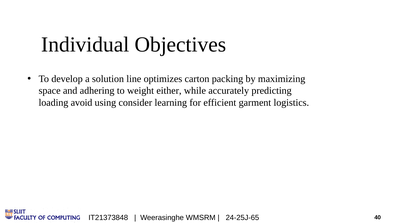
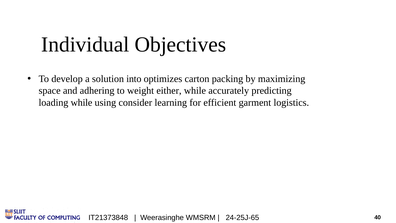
line: line -> into (134, 79)
loading avoid: avoid -> while (82, 102)
